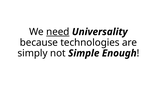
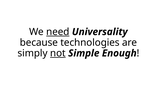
not underline: none -> present (58, 53)
